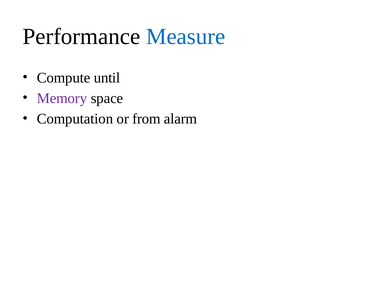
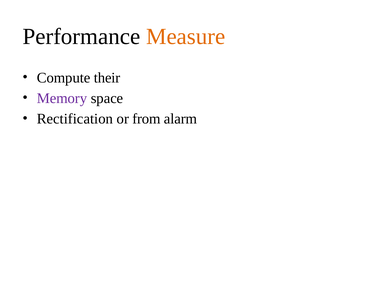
Measure colour: blue -> orange (186, 36)
until: until -> their (107, 78)
Computation: Computation -> Rectification (75, 119)
